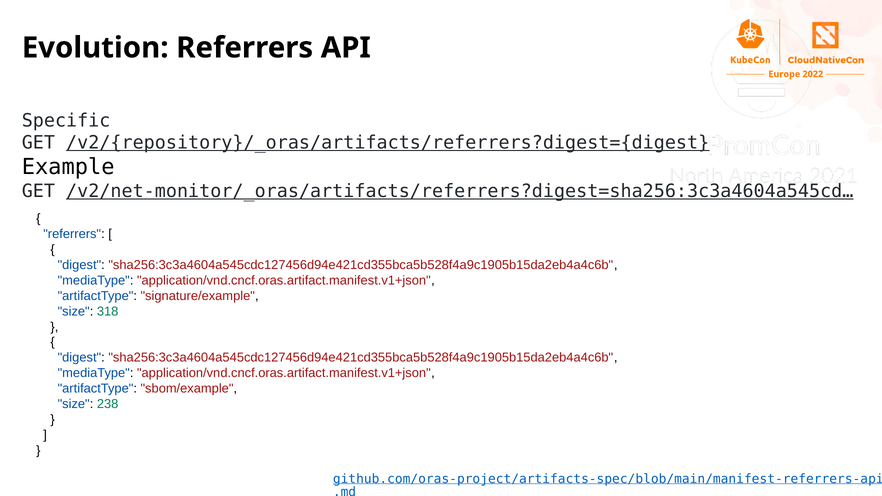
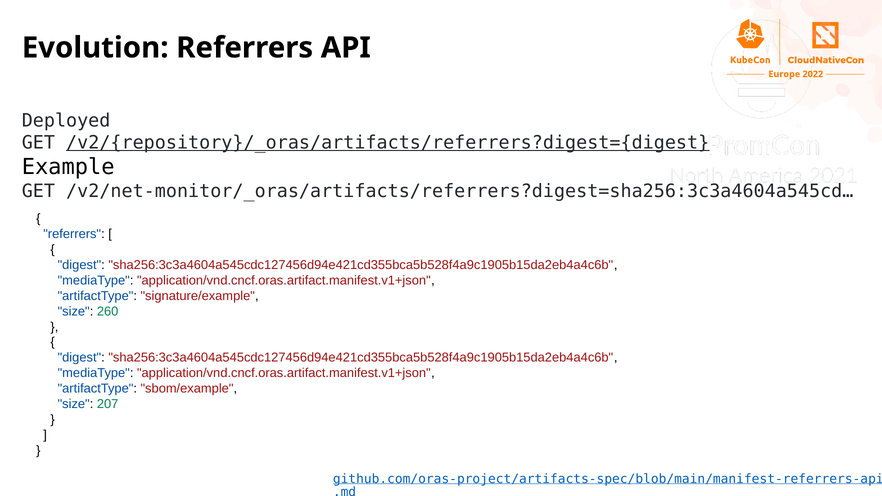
Specific: Specific -> Deployed (66, 121)
/v2/net-monitor/_oras/artifacts/referrers?digest=sha256:3c3a4604a545cd… underline: present -> none (460, 191)
318: 318 -> 260 (108, 311)
238: 238 -> 207 (108, 404)
